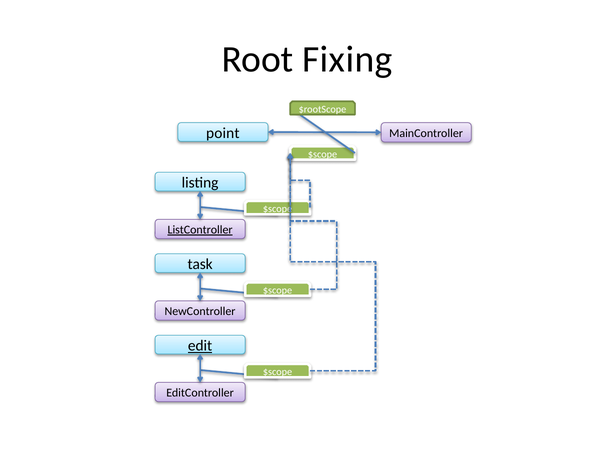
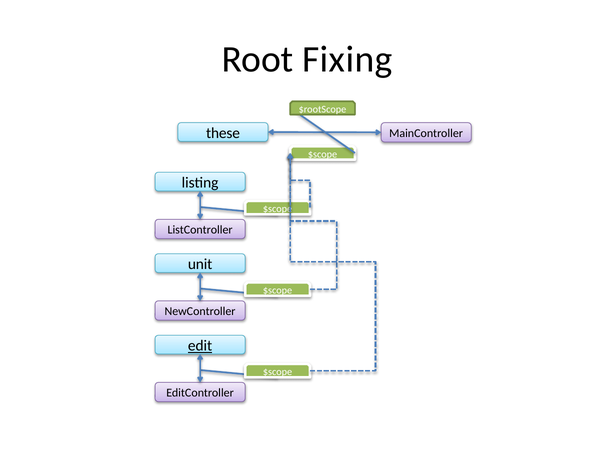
point: point -> these (223, 133)
ListController underline: present -> none (200, 230)
task: task -> unit (200, 264)
